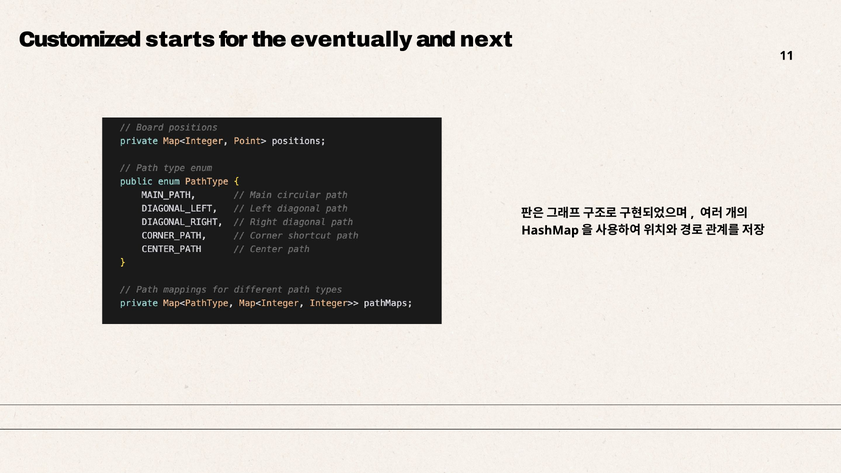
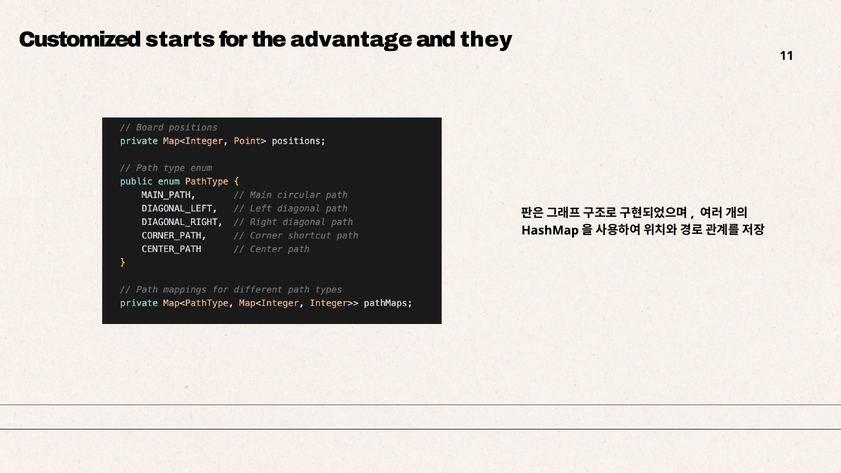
eventually: eventually -> advantage (351, 40)
next: next -> they (486, 40)
